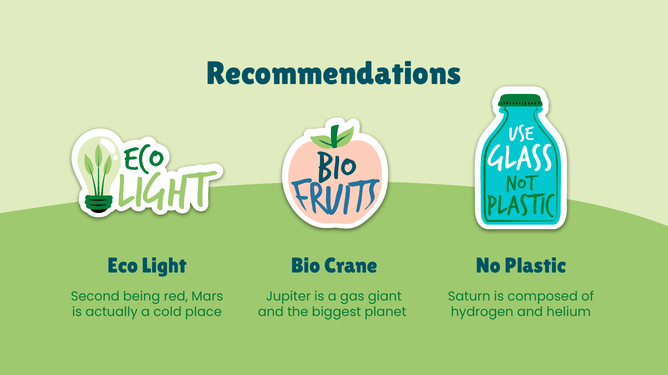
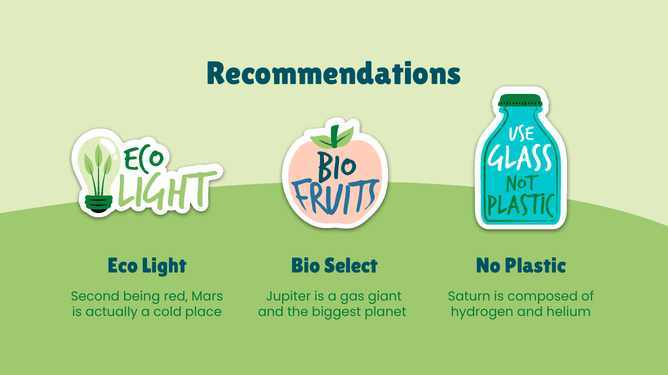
Crane: Crane -> Select (351, 266)
